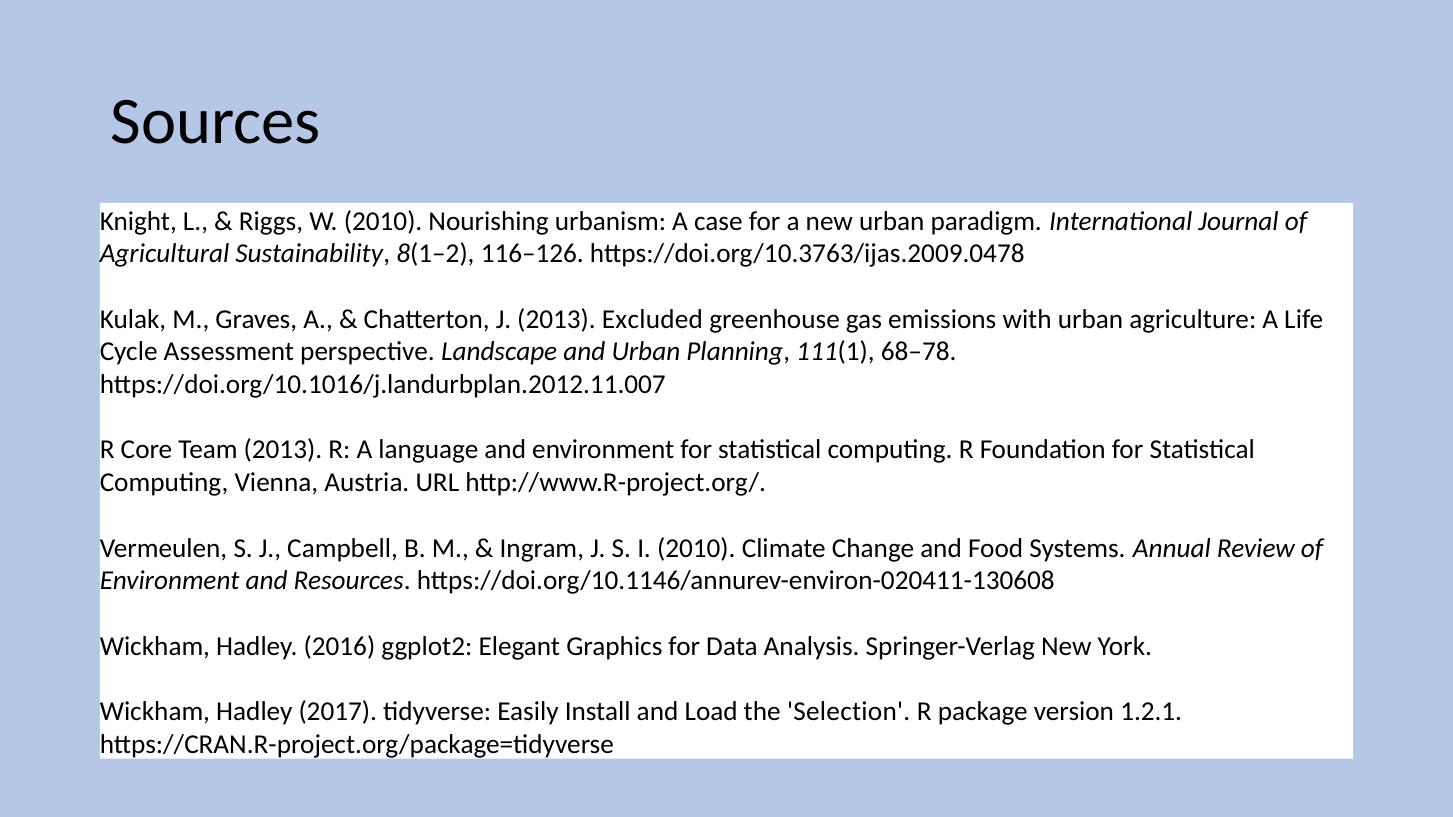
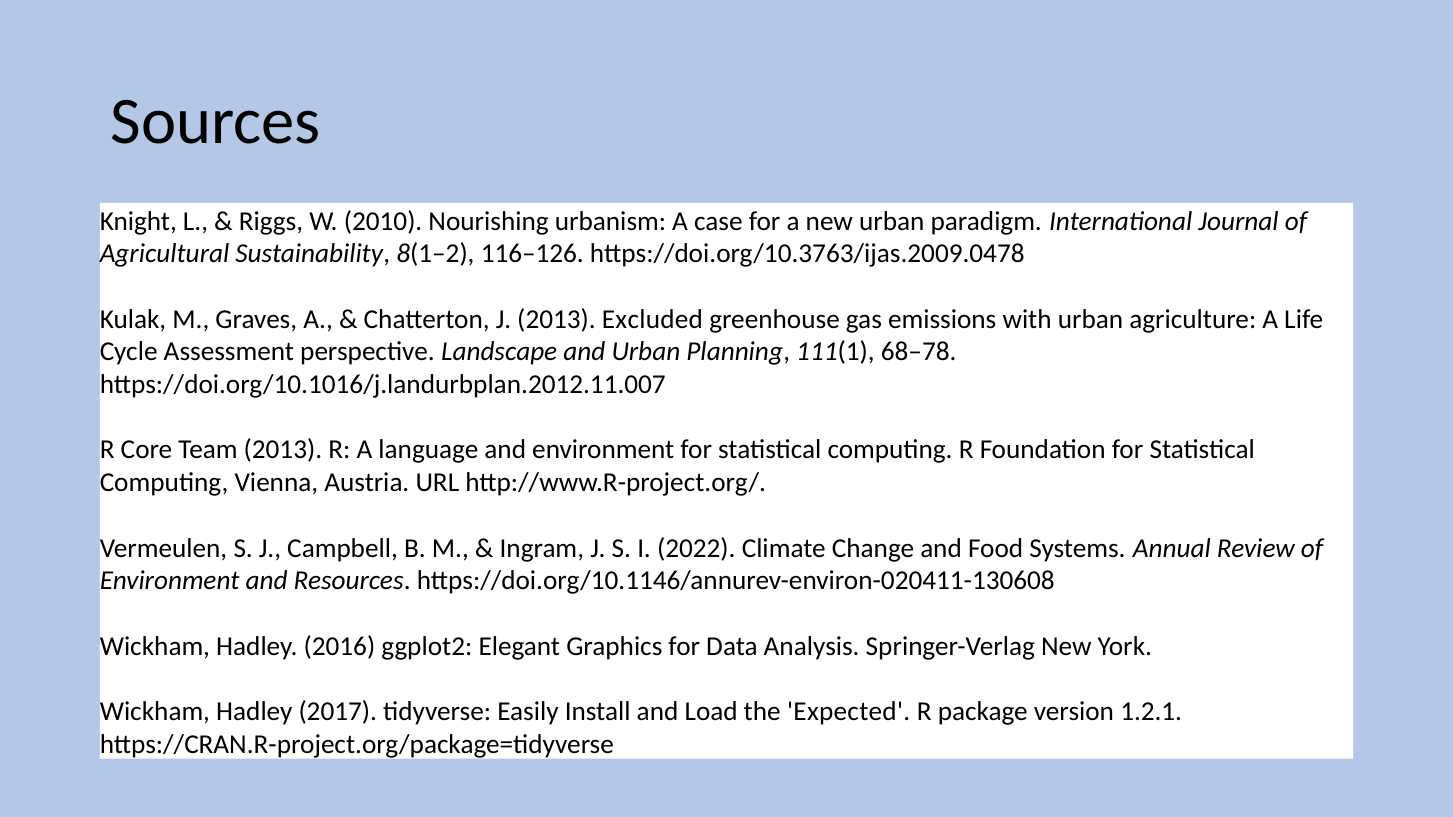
I 2010: 2010 -> 2022 (696, 548)
Selection: Selection -> Expected (849, 712)
